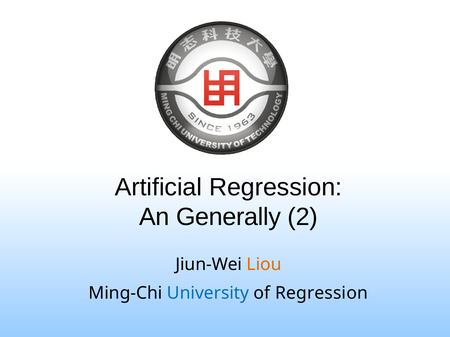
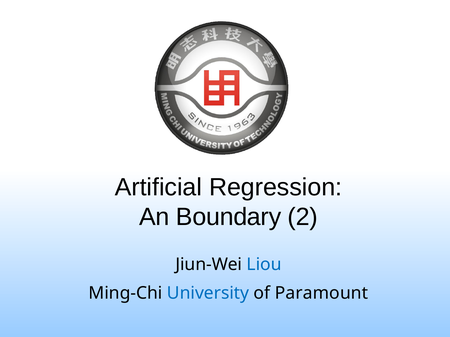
Generally: Generally -> Boundary (229, 217)
Liou colour: orange -> blue (264, 265)
of Regression: Regression -> Paramount (321, 294)
